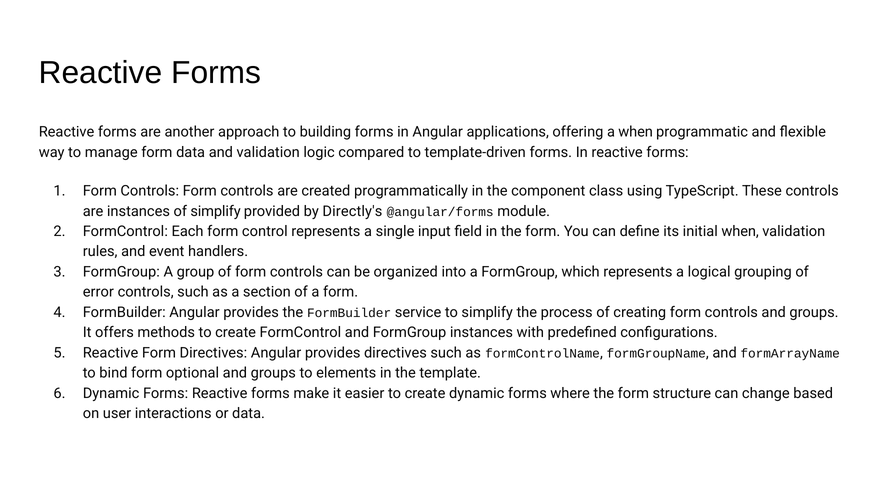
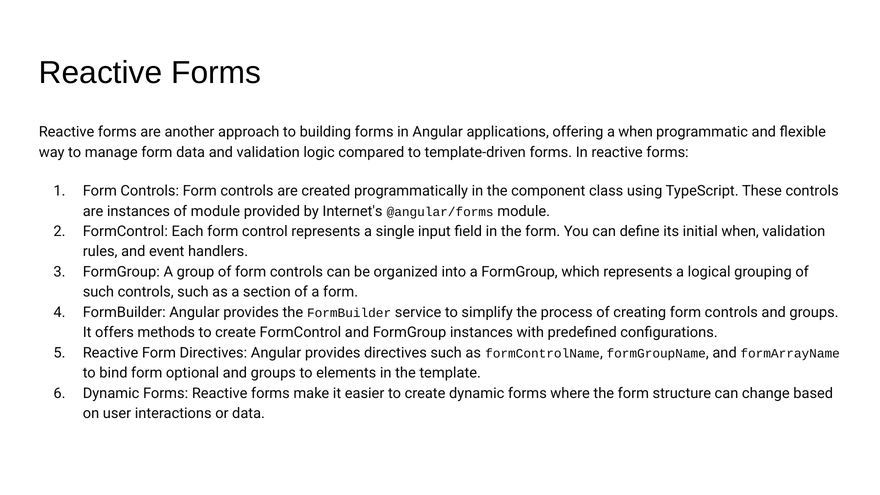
of simplify: simplify -> module (215, 211)
Directly's: Directly's -> Internet's (352, 211)
error: error -> such (98, 292)
